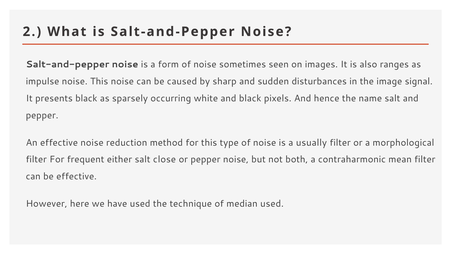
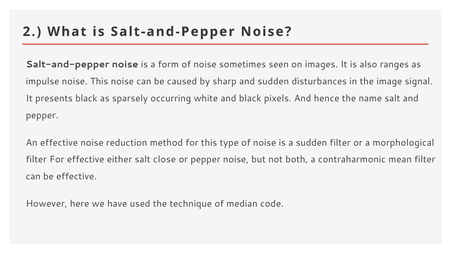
a usually: usually -> sudden (311, 142)
For frequent: frequent -> effective (86, 159)
median used: used -> code (272, 204)
